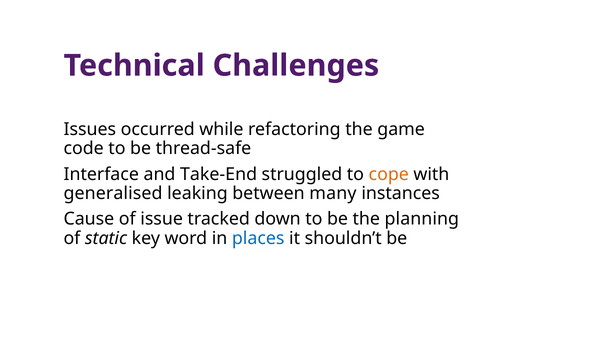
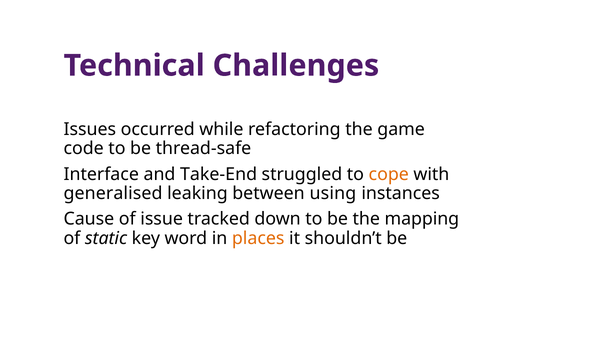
many: many -> using (333, 193)
planning: planning -> mapping (422, 219)
places colour: blue -> orange (258, 238)
